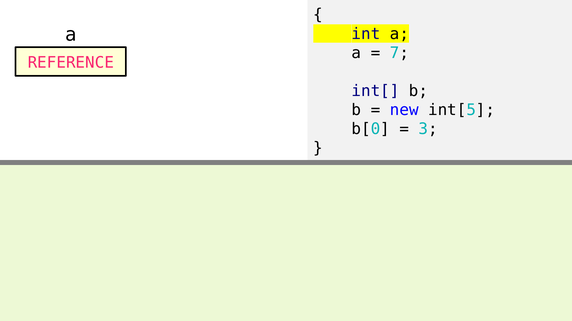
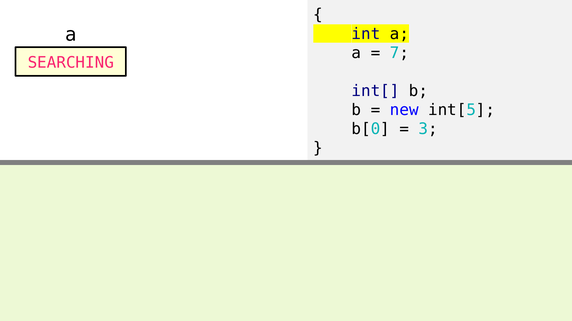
REFERENCE: REFERENCE -> SEARCHING (71, 63)
